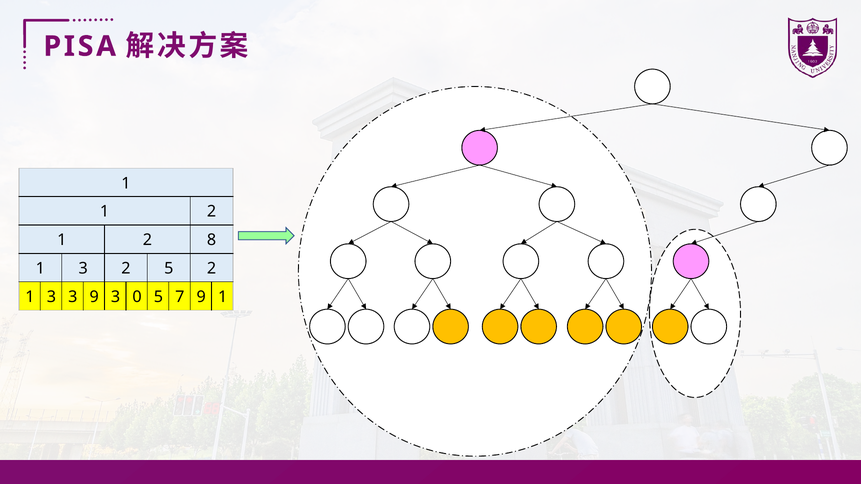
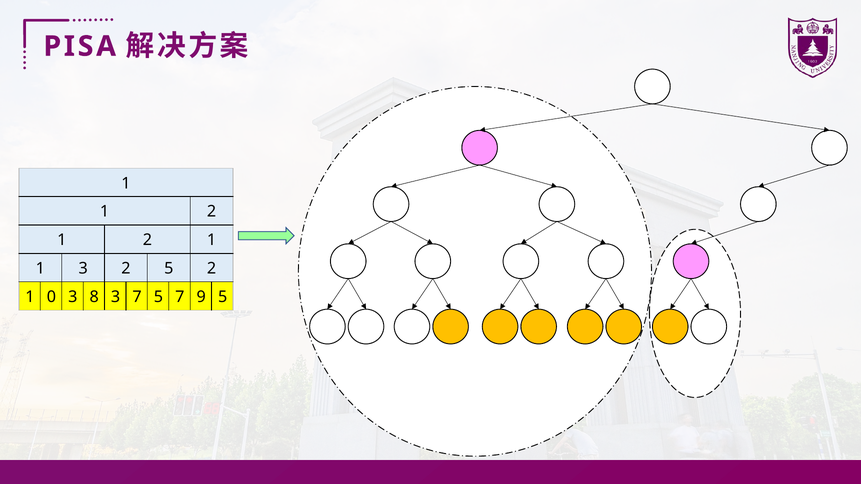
8: 8 -> 1 (212, 240)
3: 3 -> 0 (51, 297)
3 9: 9 -> 8 (94, 297)
3 0: 0 -> 7 (137, 297)
9 1: 1 -> 5 (223, 297)
